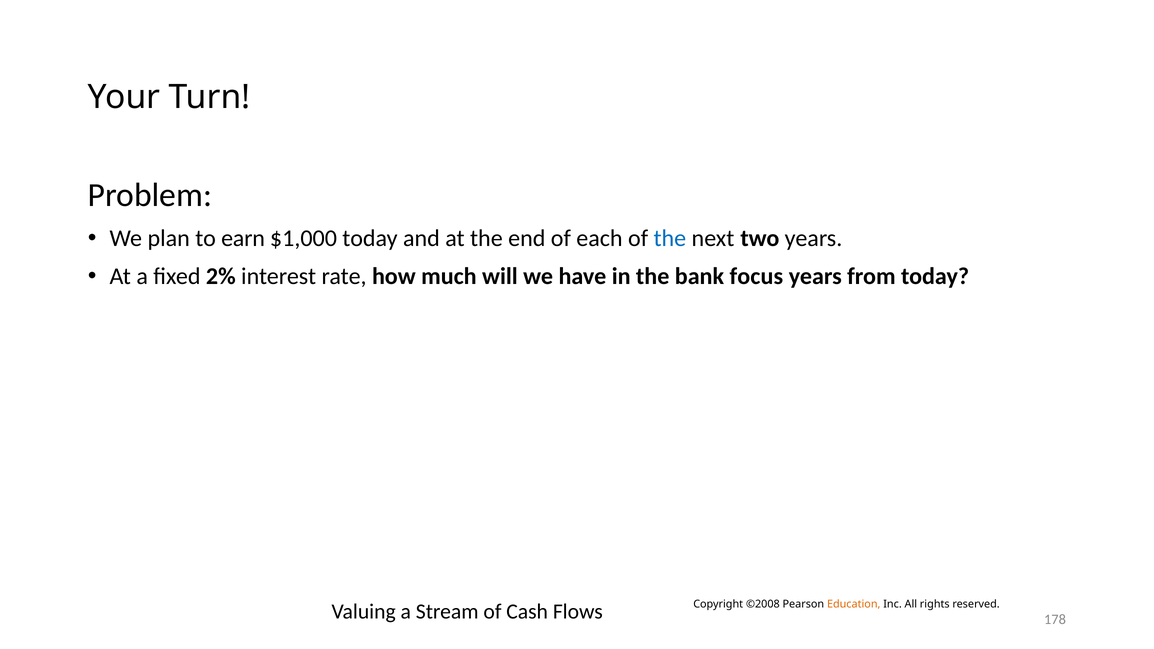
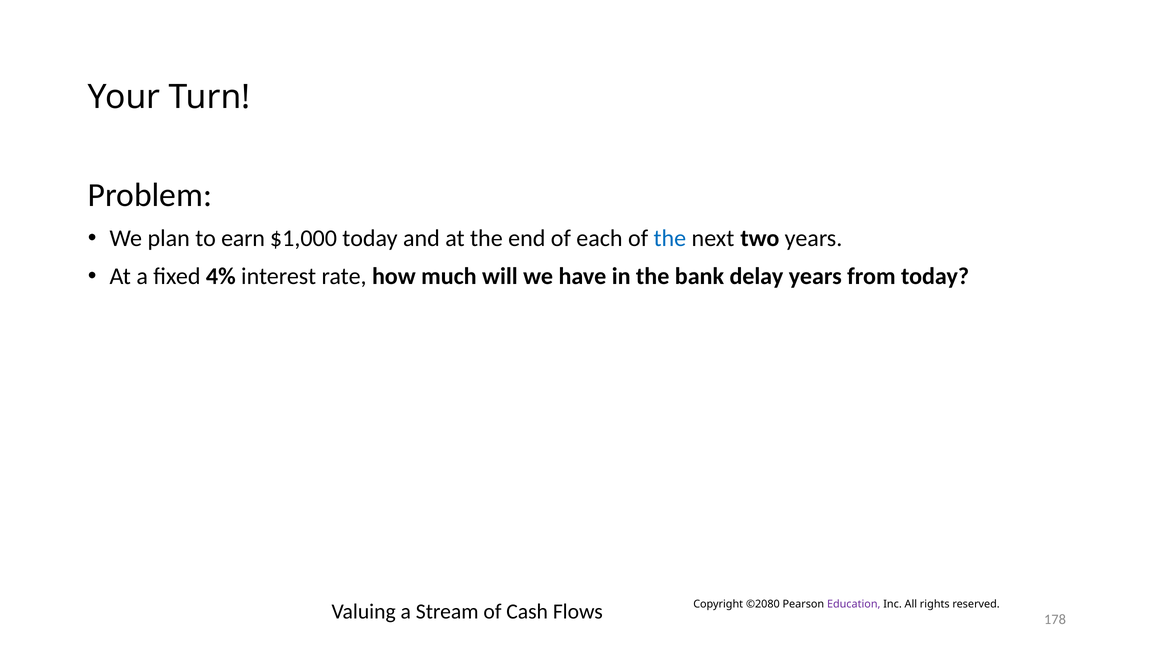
2%: 2% -> 4% (221, 276)
focus: focus -> delay (756, 276)
©2008: ©2008 -> ©2080 (763, 604)
Education colour: orange -> purple (854, 604)
